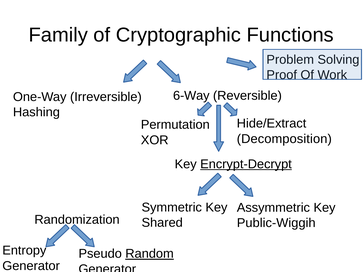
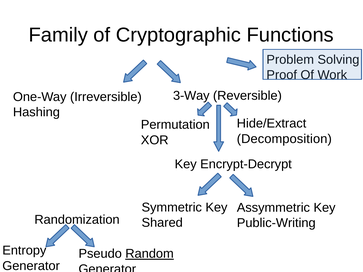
6-Way: 6-Way -> 3-Way (191, 96)
Encrypt-Decrypt underline: present -> none (246, 164)
Public-Wiggih: Public-Wiggih -> Public-Writing (276, 223)
